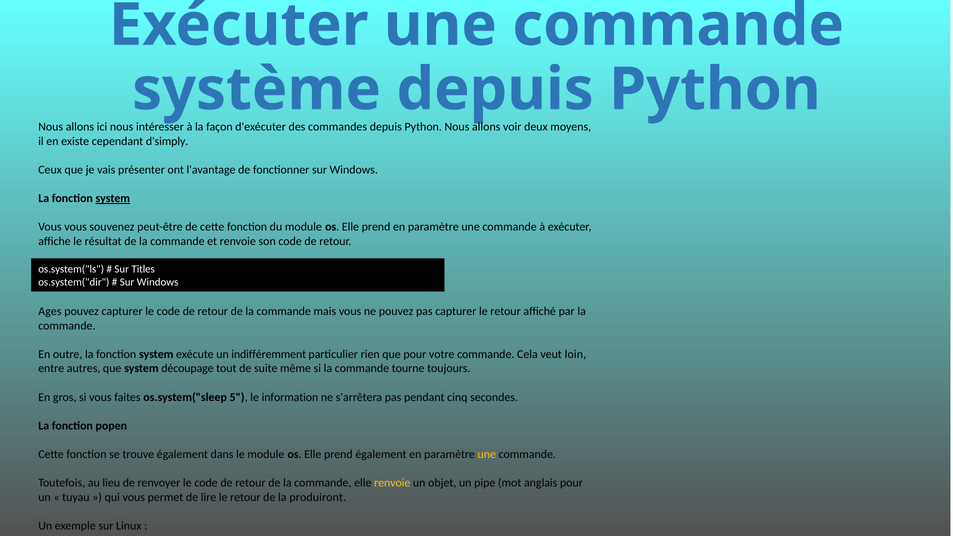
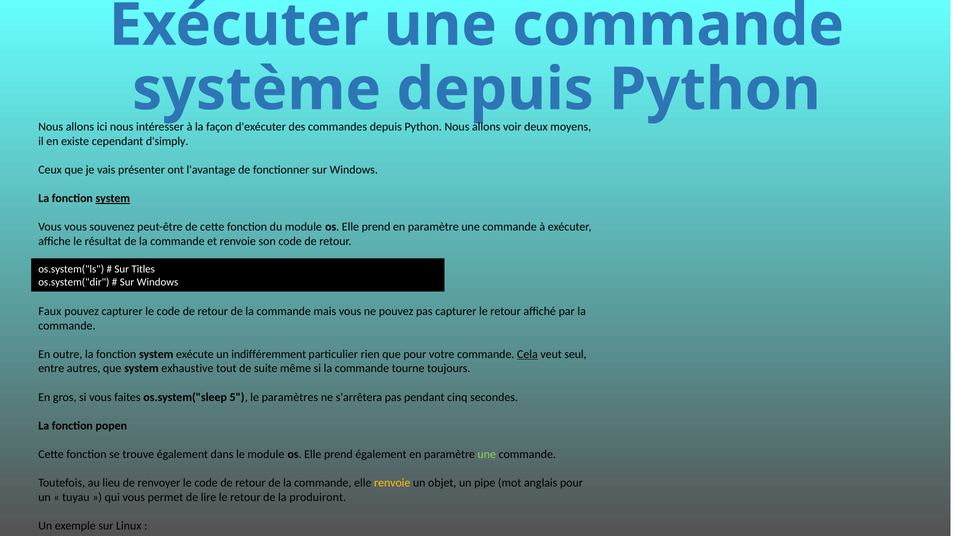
Ages: Ages -> Faux (50, 311)
Cela underline: none -> present (527, 354)
loin: loin -> seul (576, 354)
découpage: découpage -> exhaustive (187, 369)
information: information -> paramètres (290, 397)
une colour: yellow -> light green (487, 454)
